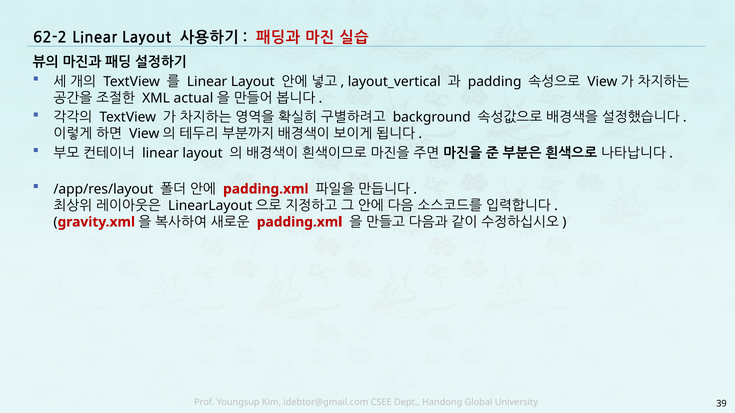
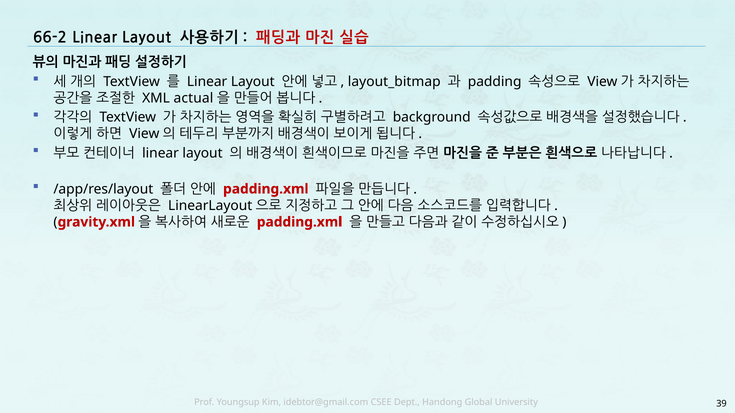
62-2: 62-2 -> 66-2 (50, 38)
layout_vertical: layout_vertical -> layout_bitmap (394, 82)
